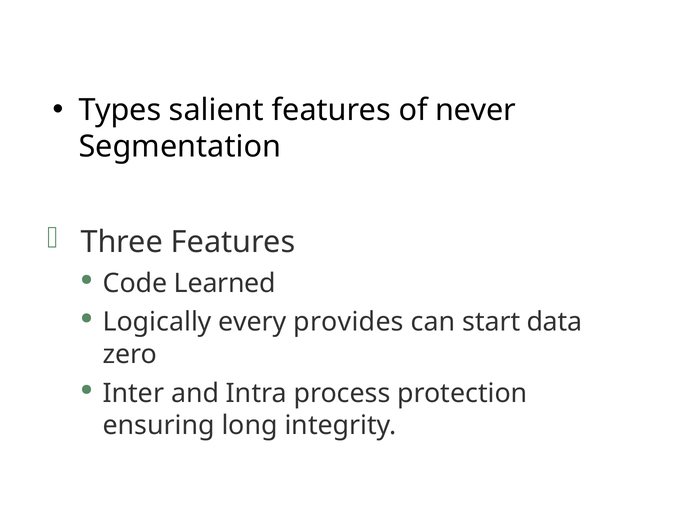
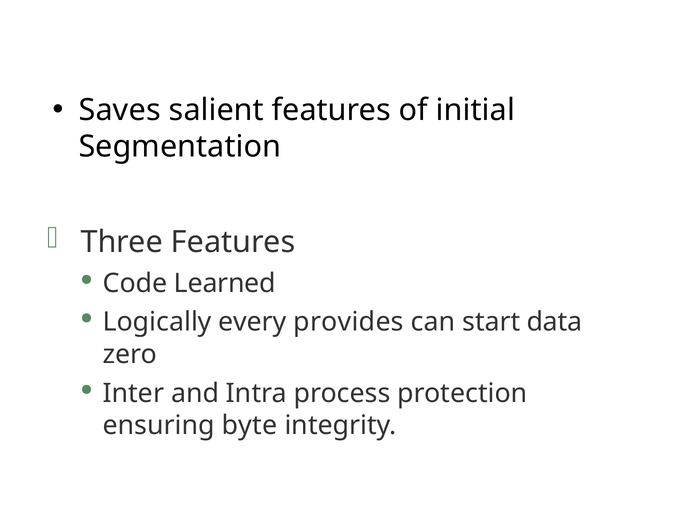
Types: Types -> Saves (120, 110)
never: never -> initial (475, 110)
long: long -> byte (250, 425)
